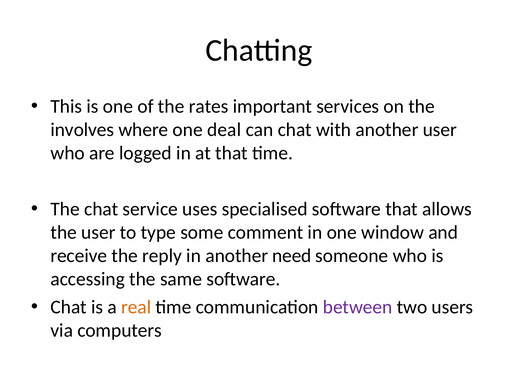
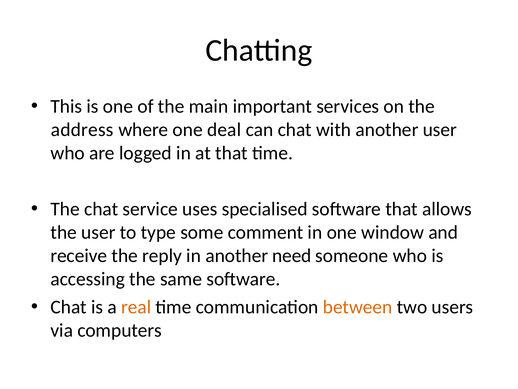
rates: rates -> main (209, 106)
involves: involves -> address (82, 130)
between colour: purple -> orange (358, 307)
